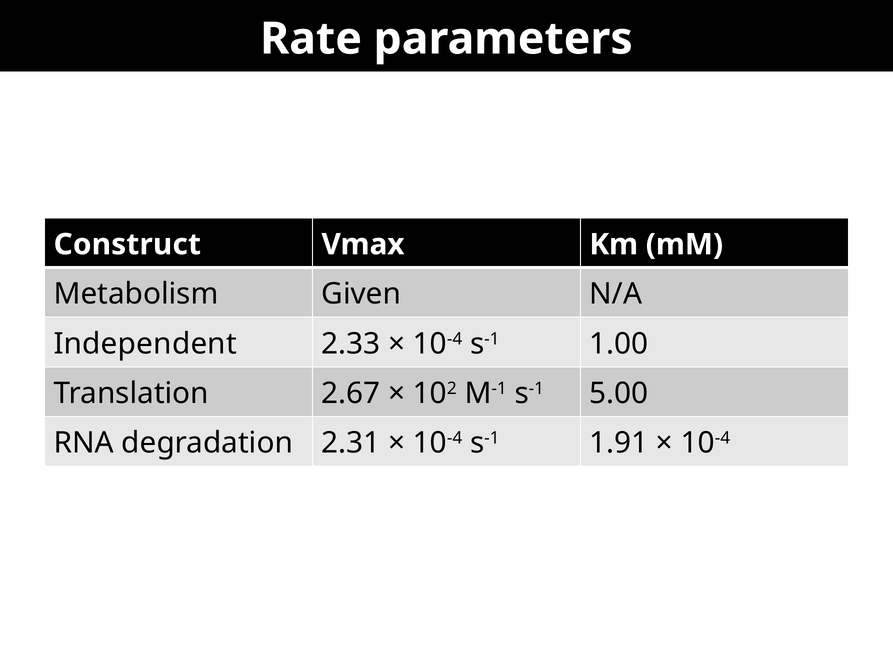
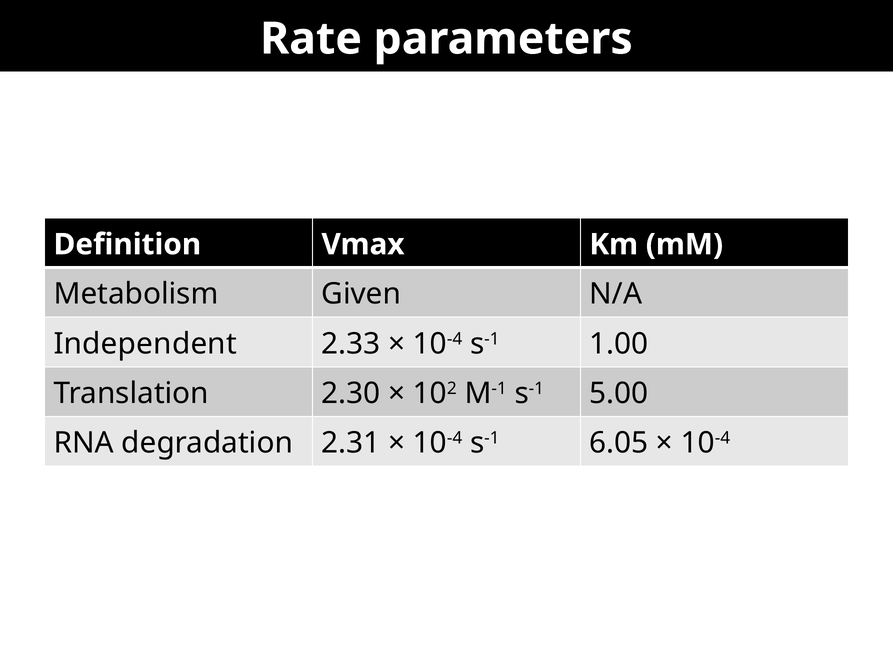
Construct: Construct -> Definition (127, 244)
2.67: 2.67 -> 2.30 (351, 393)
1.91: 1.91 -> 6.05 (619, 443)
